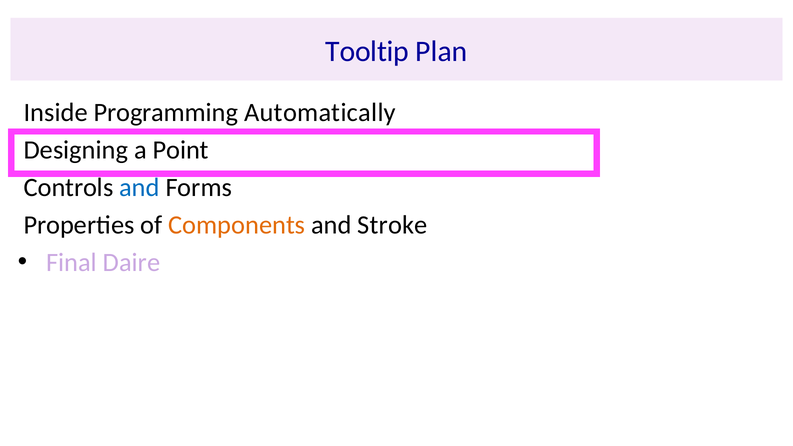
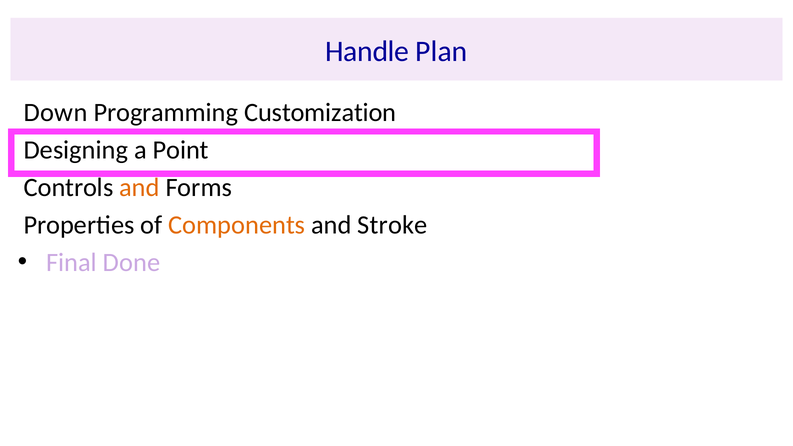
Tooltip: Tooltip -> Handle (367, 51)
Inside: Inside -> Down (56, 112)
Automatically: Automatically -> Customization (320, 112)
and colour: blue -> orange (140, 188)
Daire: Daire -> Done (132, 263)
